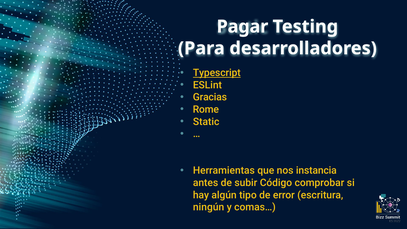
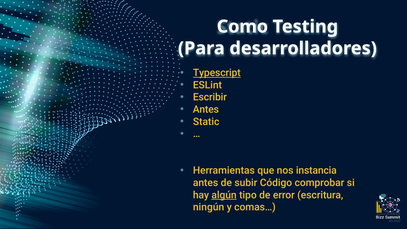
Pagar: Pagar -> Como (242, 27)
Gracias: Gracias -> Escribir (210, 97)
Rome: Rome -> Antes (206, 109)
algún underline: none -> present (224, 195)
